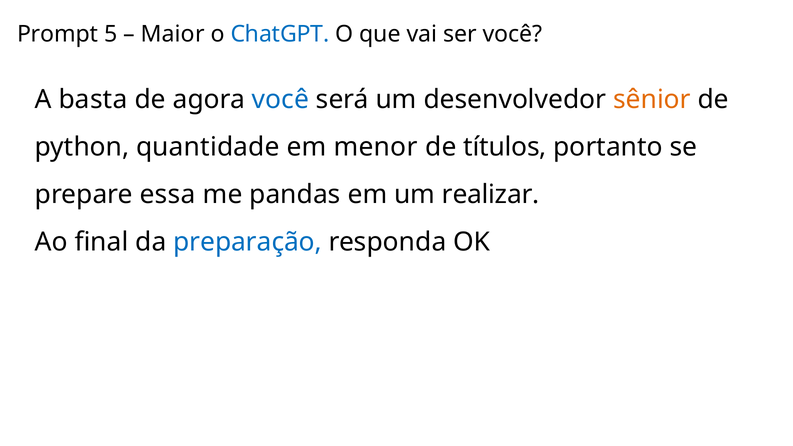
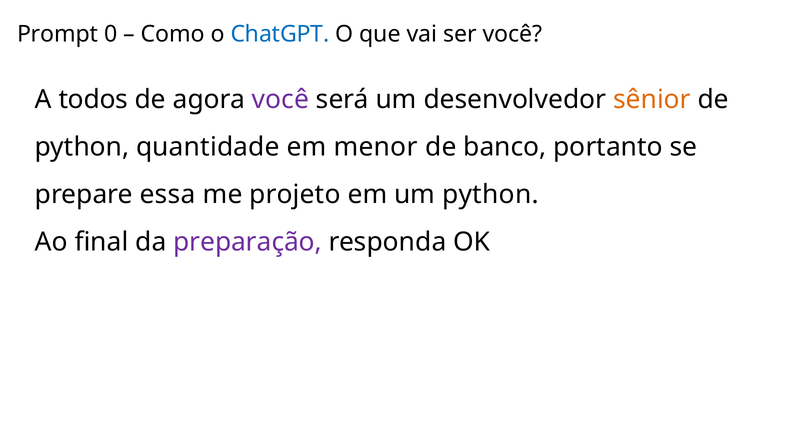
5: 5 -> 0 (111, 34)
Maior: Maior -> Como (173, 34)
basta: basta -> todos (93, 100)
você colour: blue -> purple (280, 100)
títulos: títulos -> banco (505, 147)
pandas: pandas -> projeto (295, 195)
um realizar: realizar -> python (490, 195)
preparação colour: blue -> purple (248, 242)
